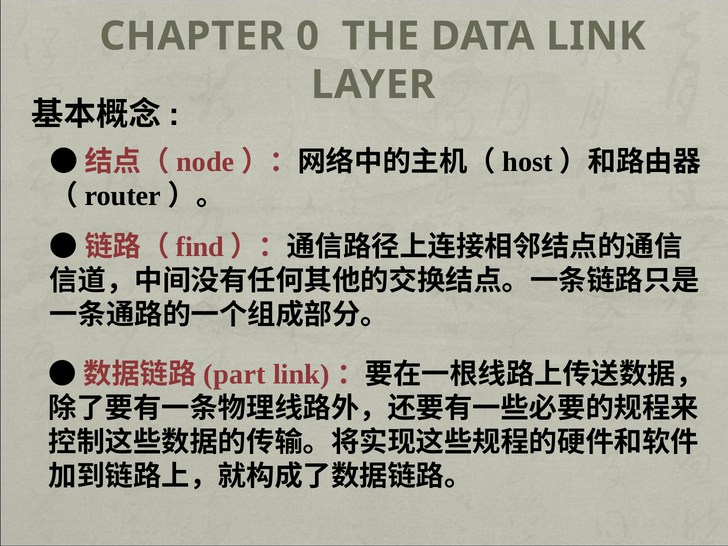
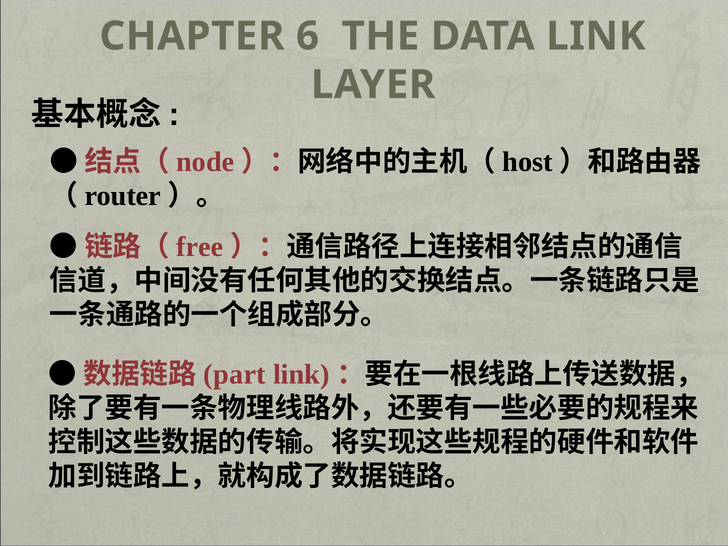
0: 0 -> 6 (308, 36)
find: find -> free (200, 247)
